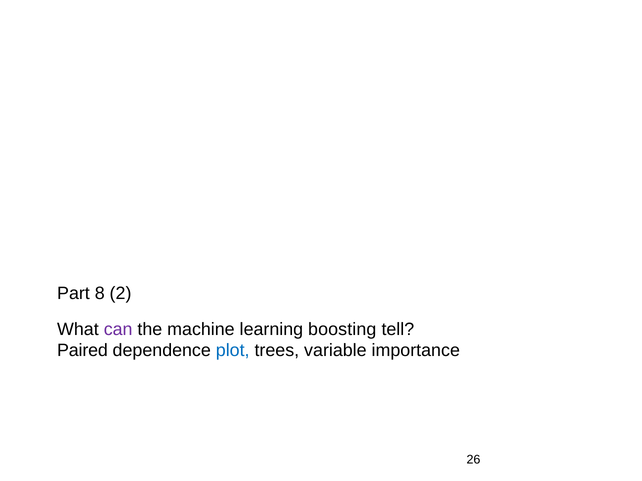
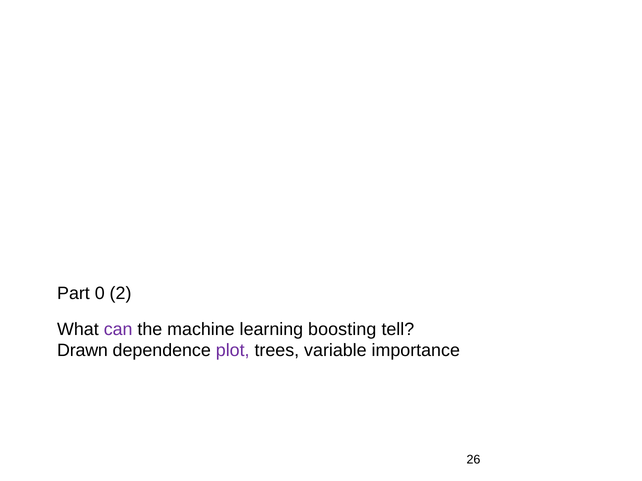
8: 8 -> 0 (100, 294)
Paired: Paired -> Drawn (82, 351)
plot colour: blue -> purple (233, 351)
